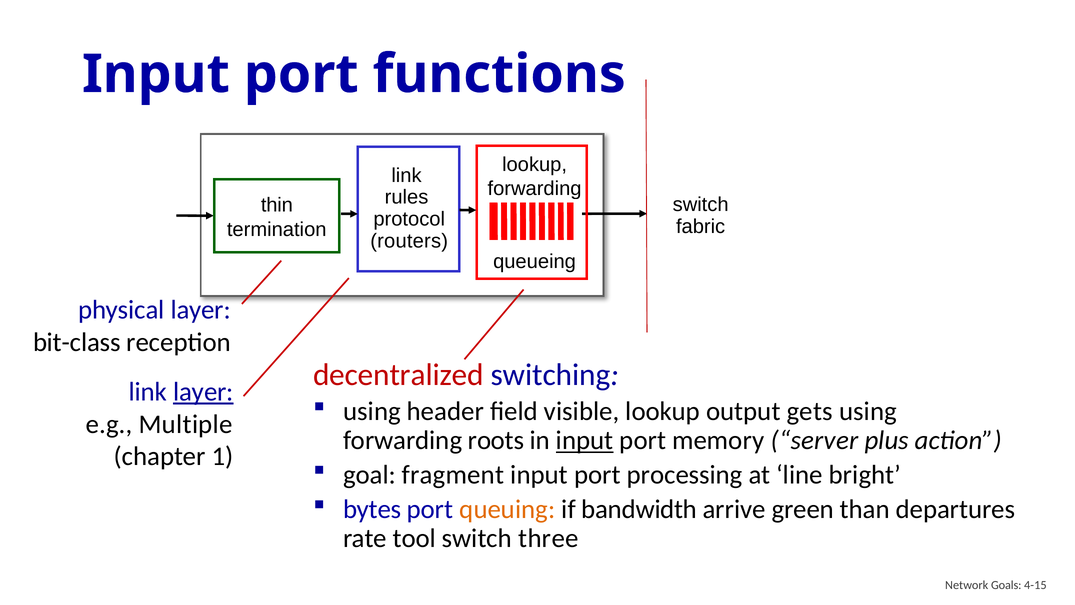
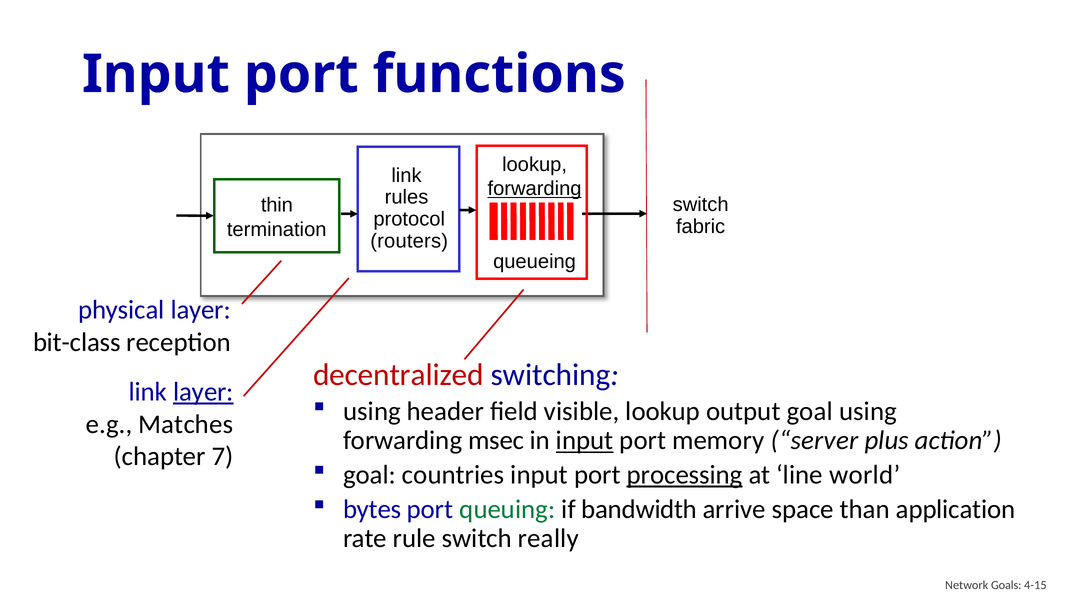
forwarding underline: none -> present (535, 189)
output gets: gets -> goal (810, 411)
Multiple: Multiple -> Matches (186, 424)
roots: roots -> msec (496, 440)
1: 1 -> 7 (223, 456)
fragment: fragment -> countries (453, 475)
processing underline: none -> present (685, 475)
bright: bright -> world (865, 475)
queuing colour: orange -> green (507, 509)
green: green -> space (803, 509)
departures: departures -> application (956, 509)
tool: tool -> rule (414, 538)
three: three -> really (548, 538)
